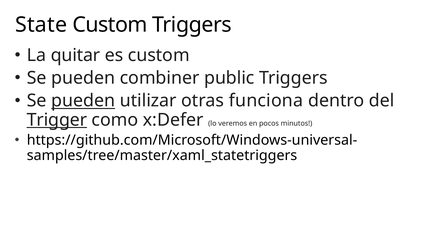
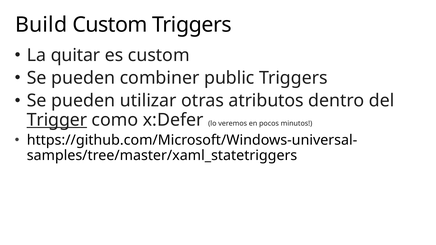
State: State -> Build (41, 25)
pueden underline: present -> none (83, 101)
funciona: funciona -> atributos (266, 101)
